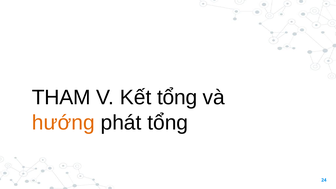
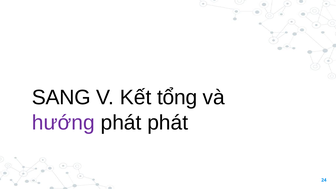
THAM: THAM -> SANG (61, 98)
hướng colour: orange -> purple (63, 123)
phát tổng: tổng -> phát (168, 123)
